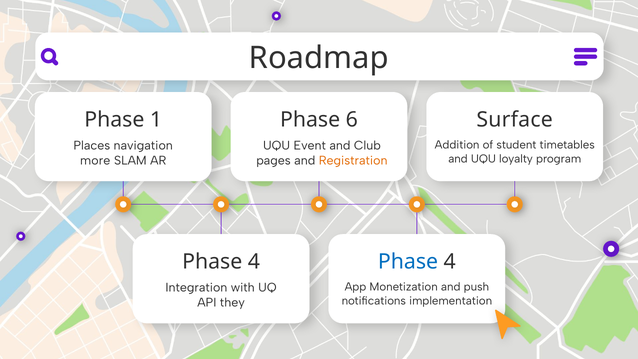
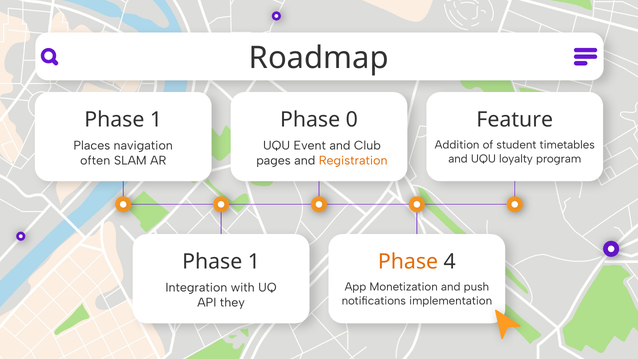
6: 6 -> 0 (352, 120)
Surface: Surface -> Feature (515, 120)
more: more -> often (95, 160)
4: 4 -> 1 (254, 262)
Phase colour: blue -> orange (408, 262)
